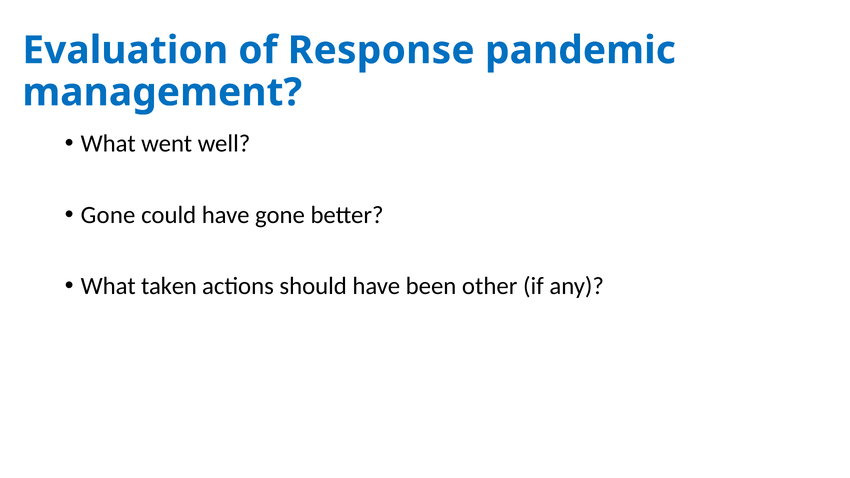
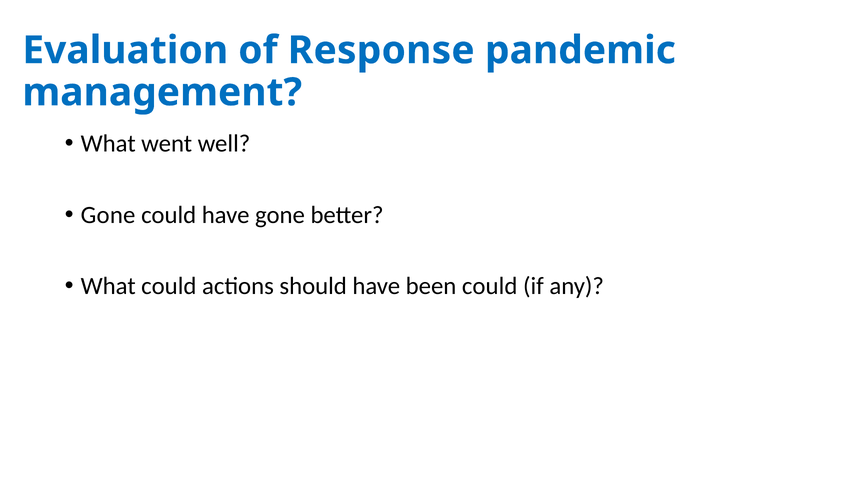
What taken: taken -> could (169, 286)
been other: other -> could (490, 286)
